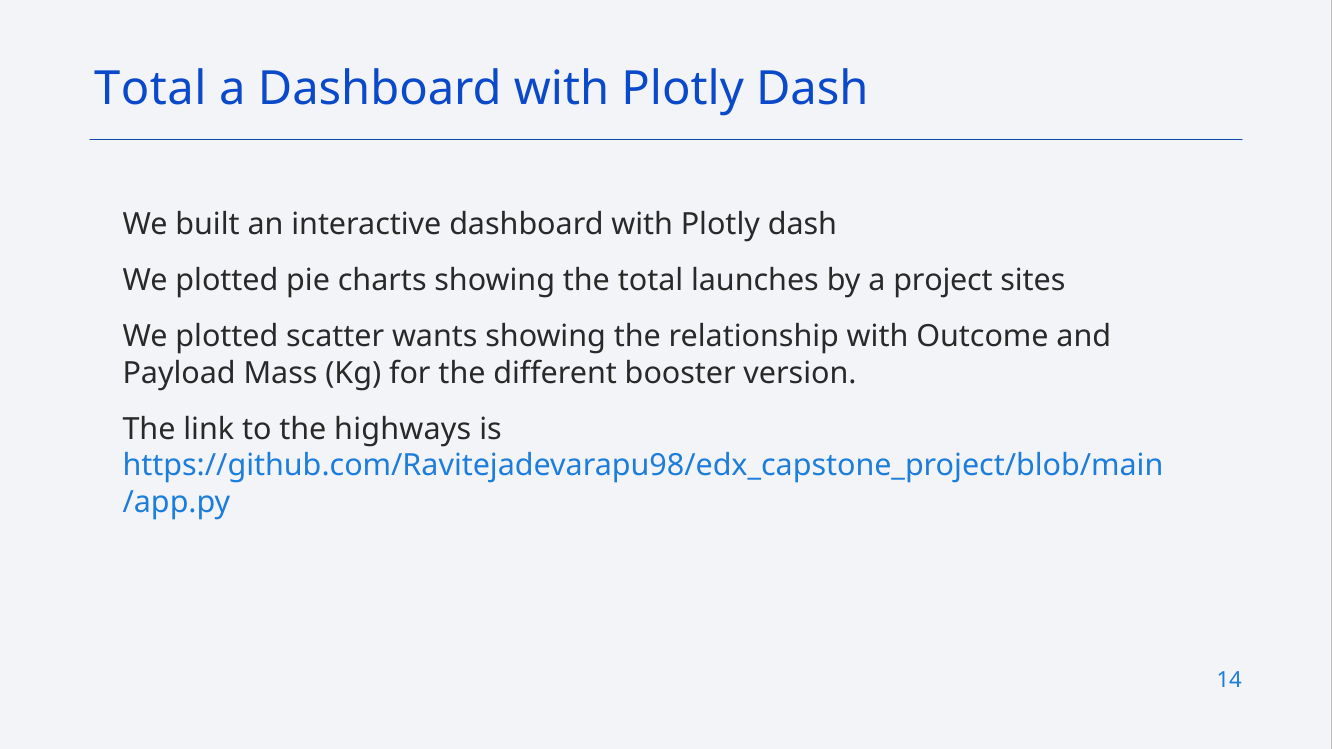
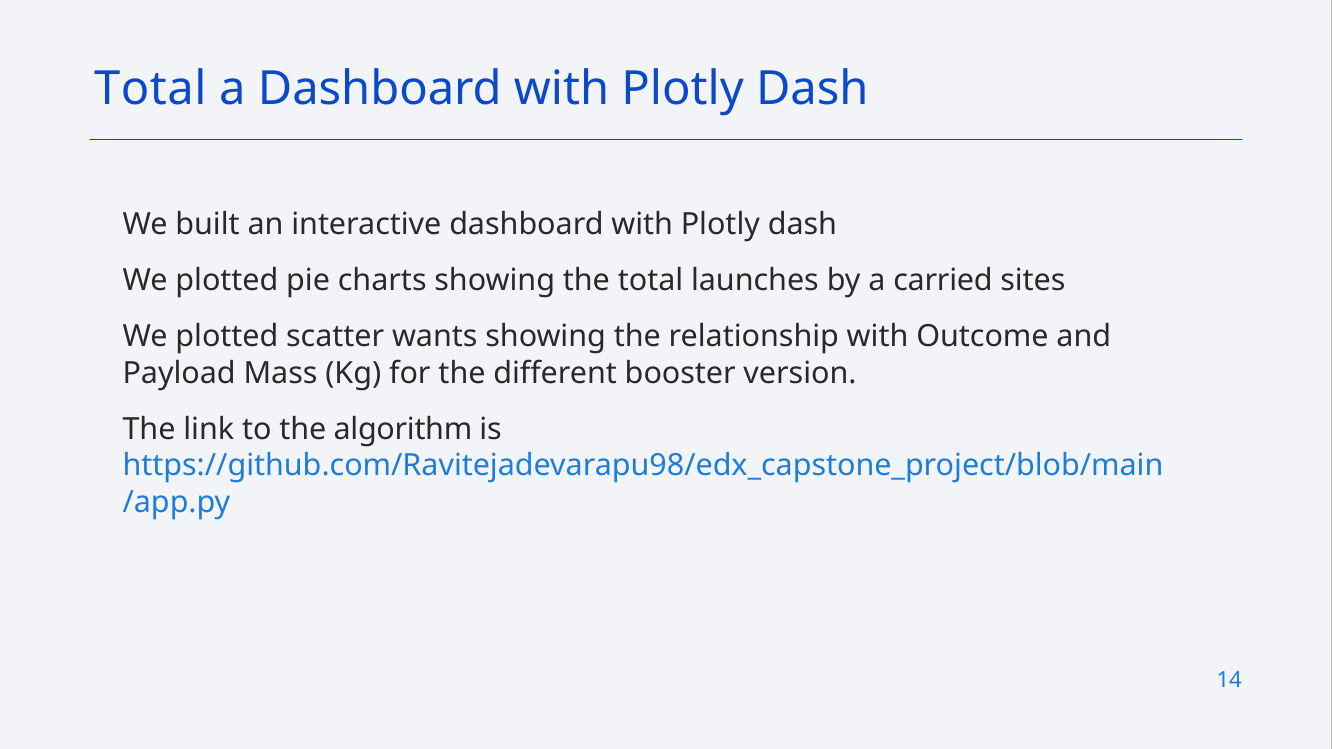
project: project -> carried (943, 281)
highways: highways -> algorithm (403, 429)
